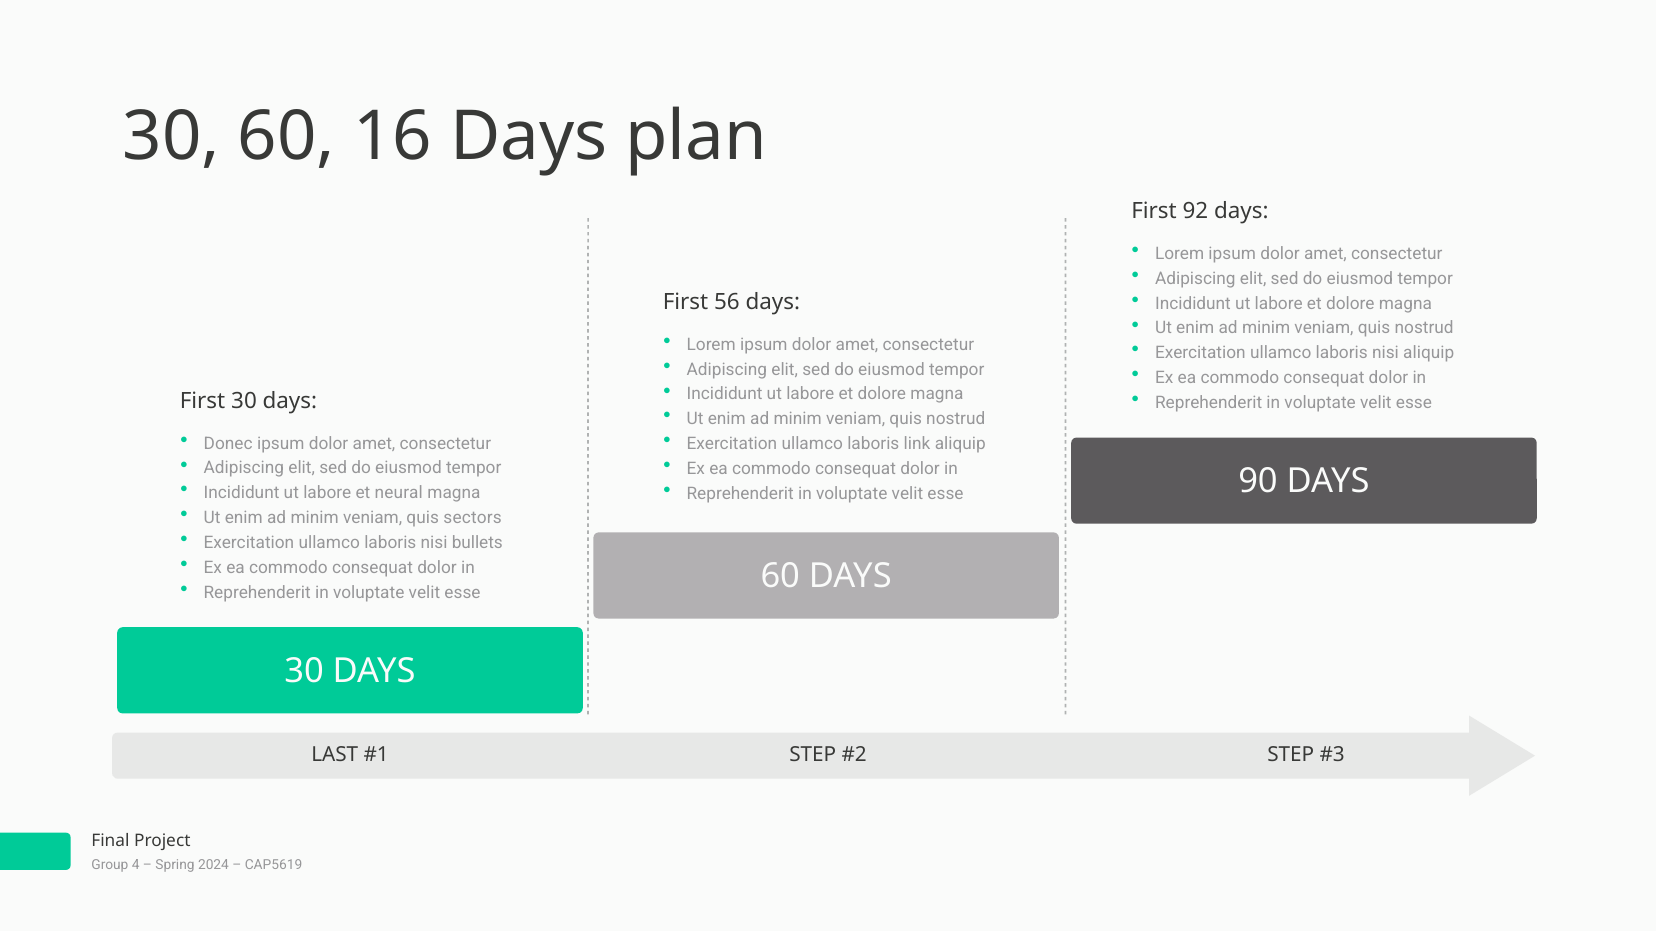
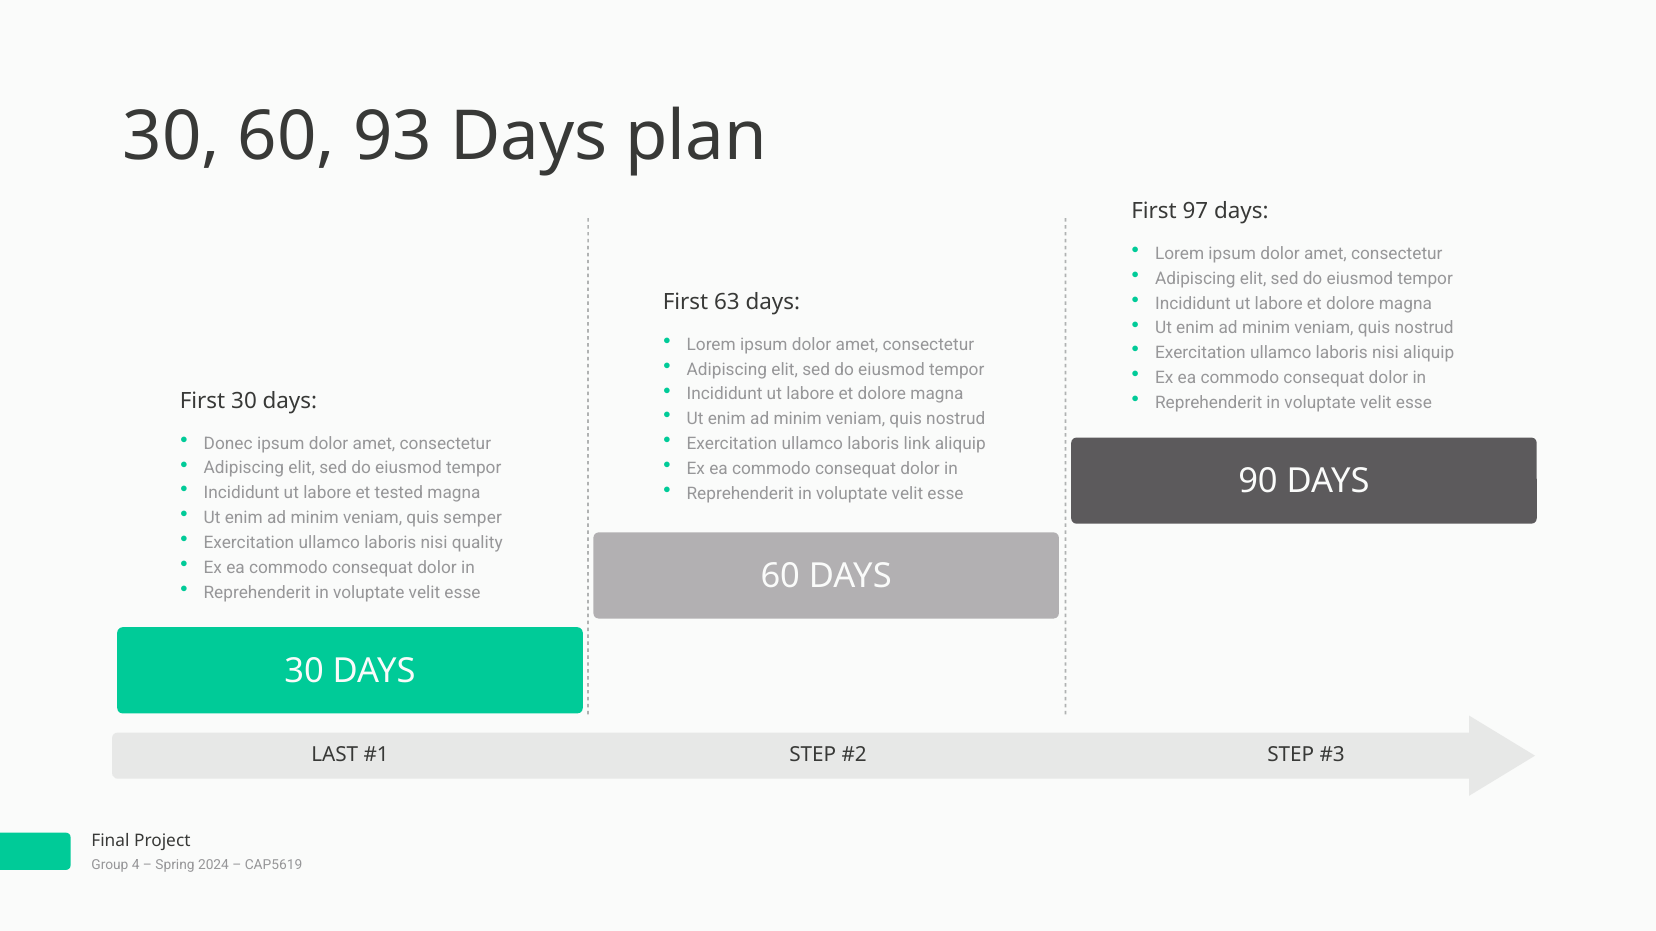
16: 16 -> 93 (393, 136)
92: 92 -> 97 (1195, 212)
56: 56 -> 63 (727, 302)
neural: neural -> tested (399, 493)
sectors: sectors -> semper (473, 518)
bullets: bullets -> quality (477, 543)
